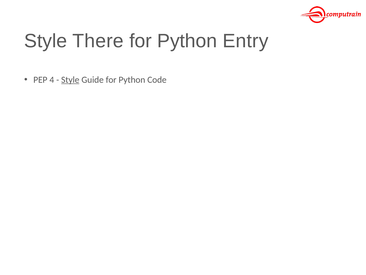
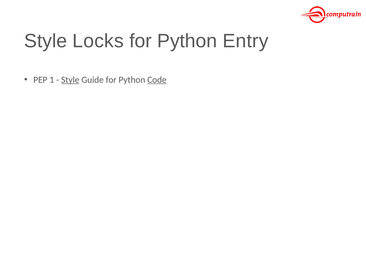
There: There -> Locks (98, 41)
4: 4 -> 1 (52, 80)
Code underline: none -> present (157, 80)
